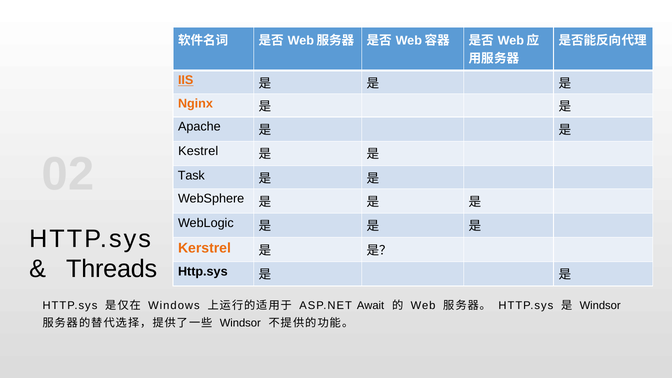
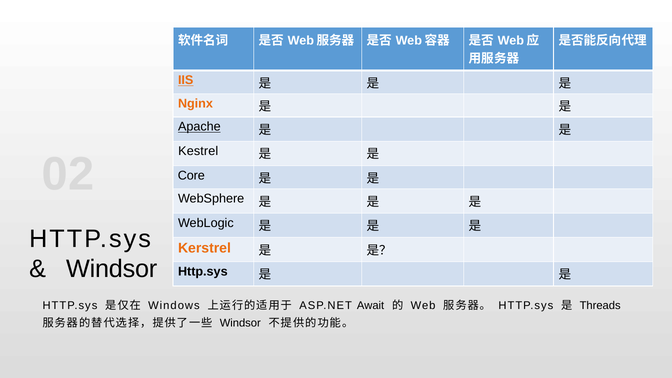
Apache underline: none -> present (199, 127)
Task: Task -> Core (191, 175)
Threads: Threads -> Windsor (112, 269)
Windsor: Windsor -> Threads (600, 305)
